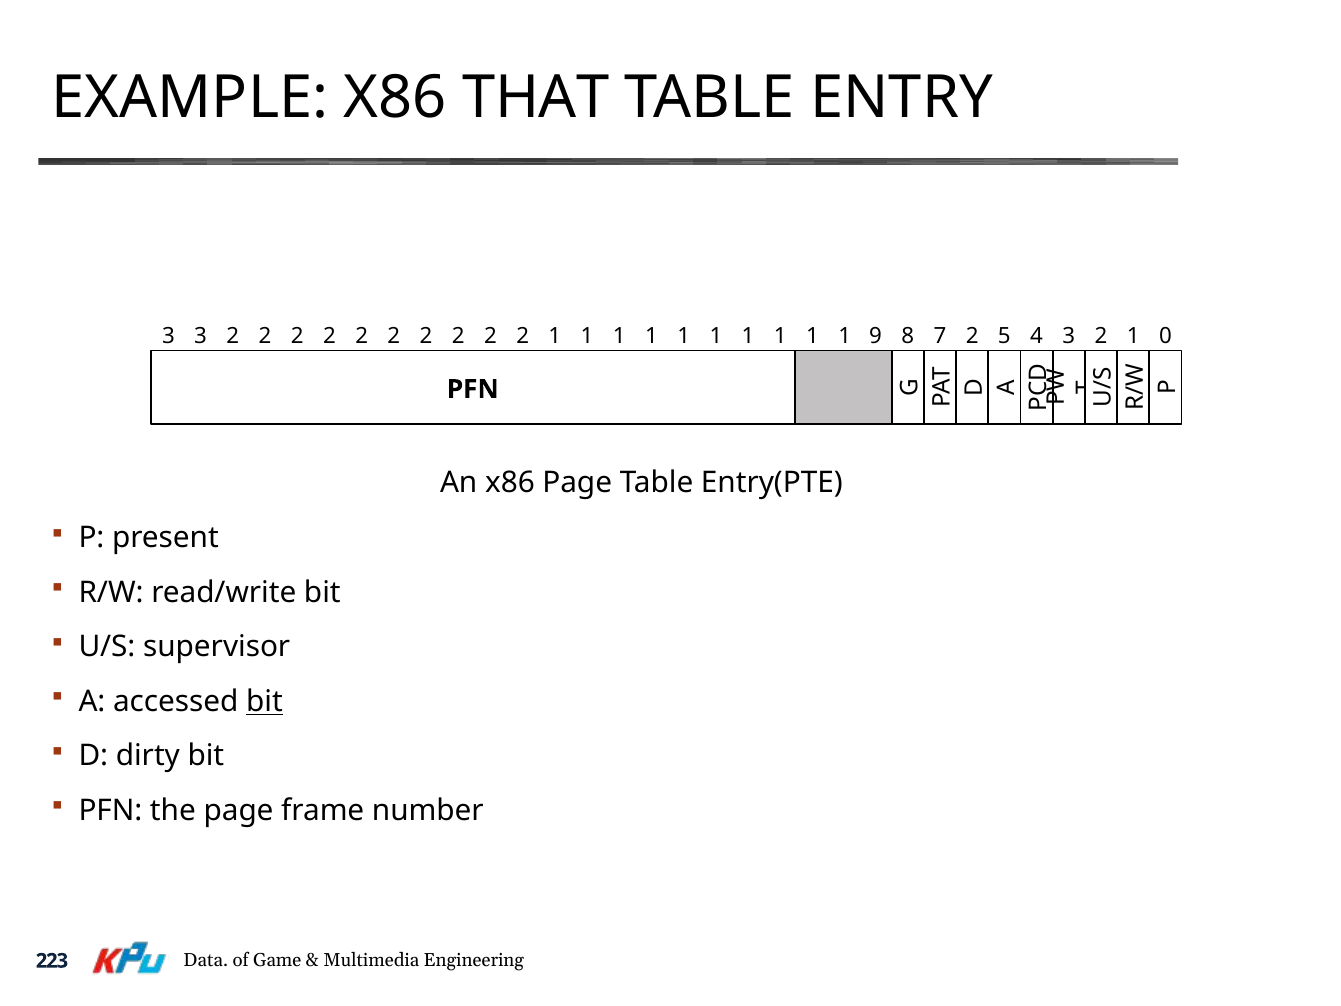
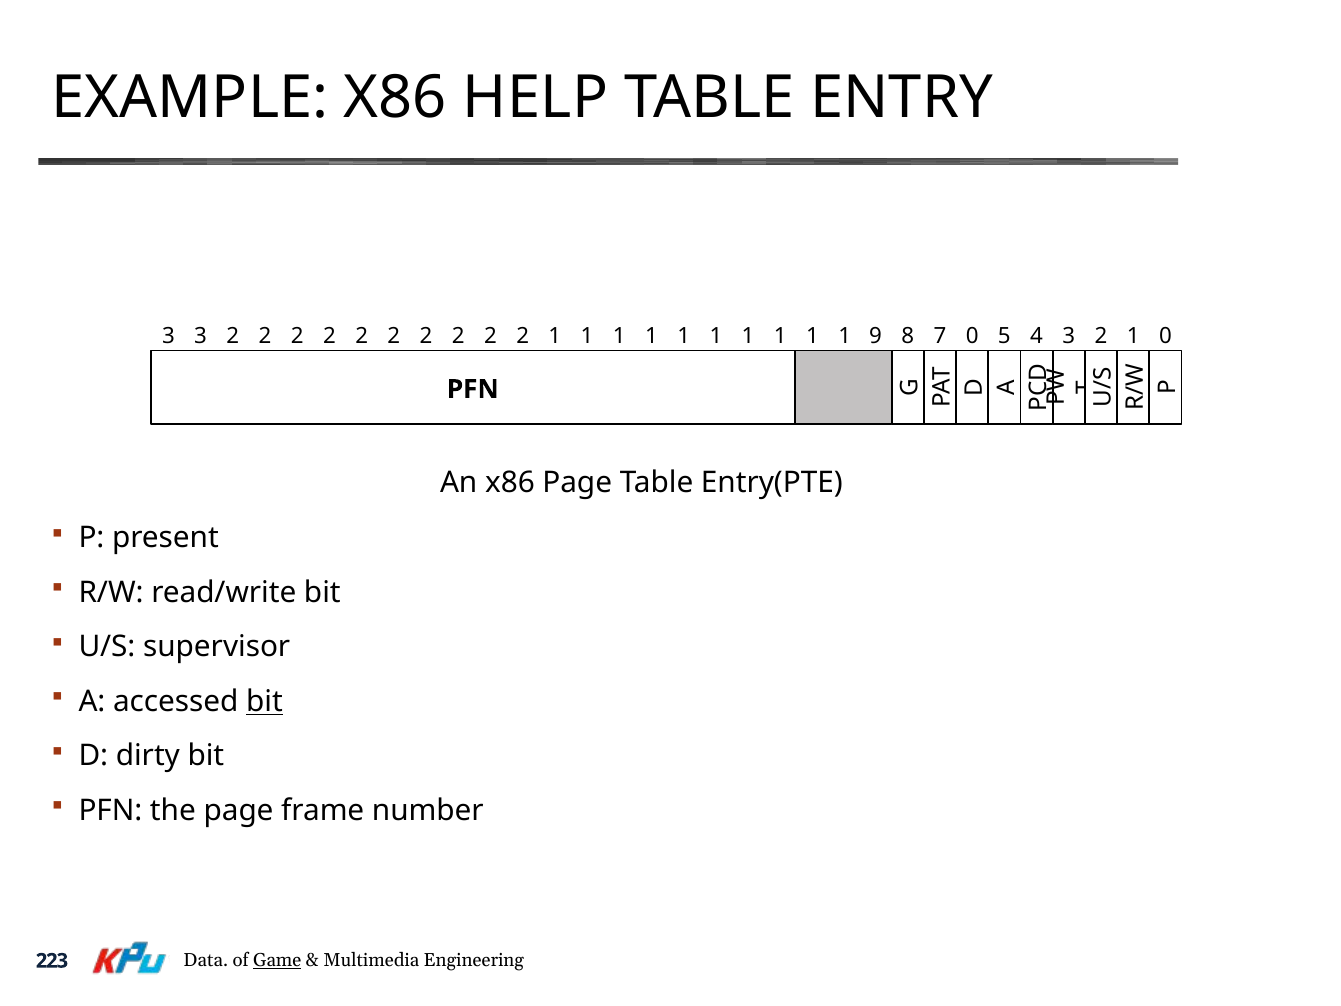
THAT: THAT -> HELP (536, 98)
8 7 2: 2 -> 0 (972, 336)
Game underline: none -> present (277, 960)
